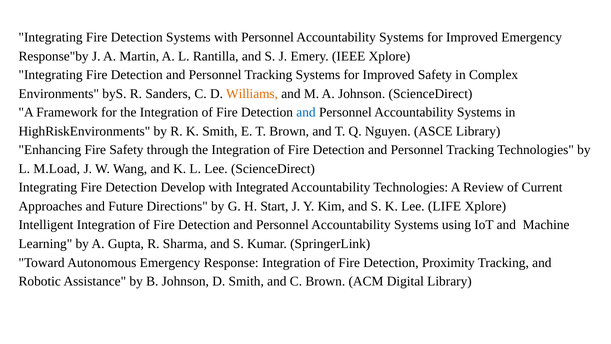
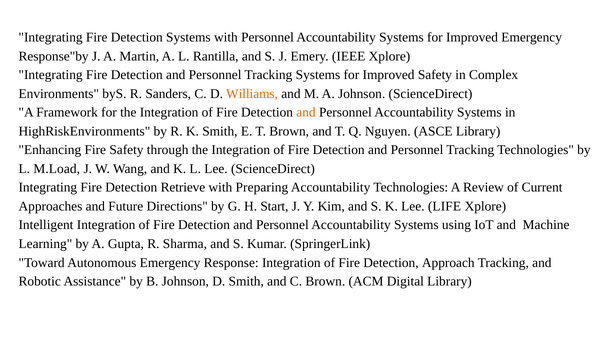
and colour: blue -> orange (306, 112)
Develop: Develop -> Retrieve (183, 187)
Integrated: Integrated -> Preparing (262, 187)
Proximity: Proximity -> Approach (448, 262)
